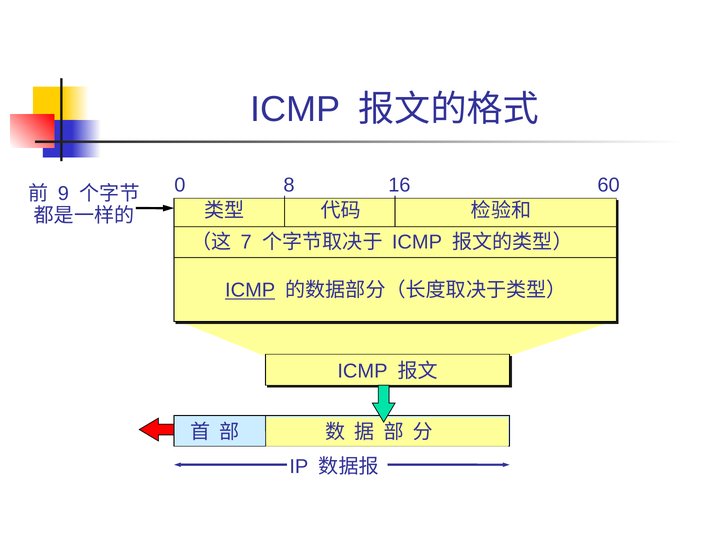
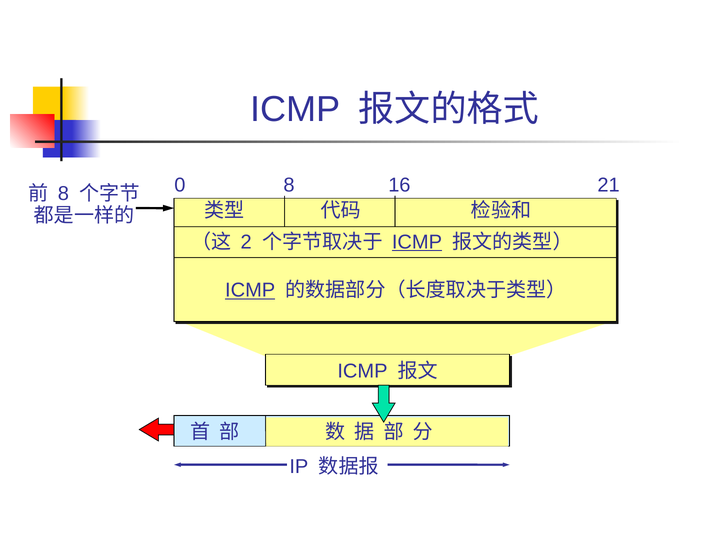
60: 60 -> 21 (609, 185)
9: 9 -> 8 (63, 194)
7: 7 -> 2 (246, 242)
ICMP underline: none -> present (417, 242)
